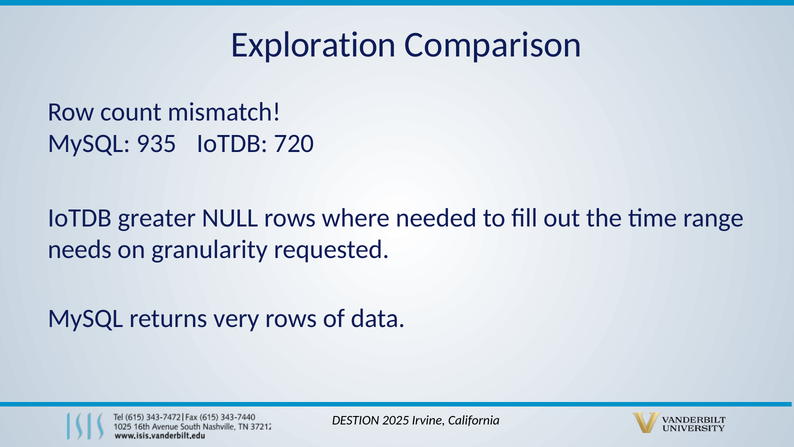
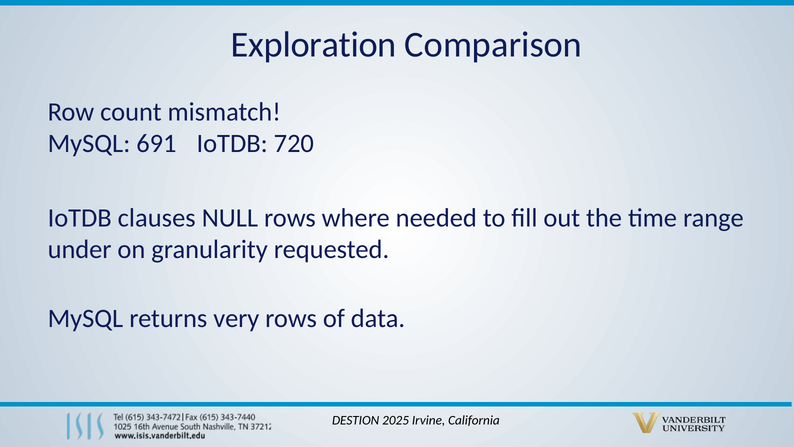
935: 935 -> 691 (156, 144)
greater: greater -> clauses (157, 218)
needs: needs -> under (80, 249)
